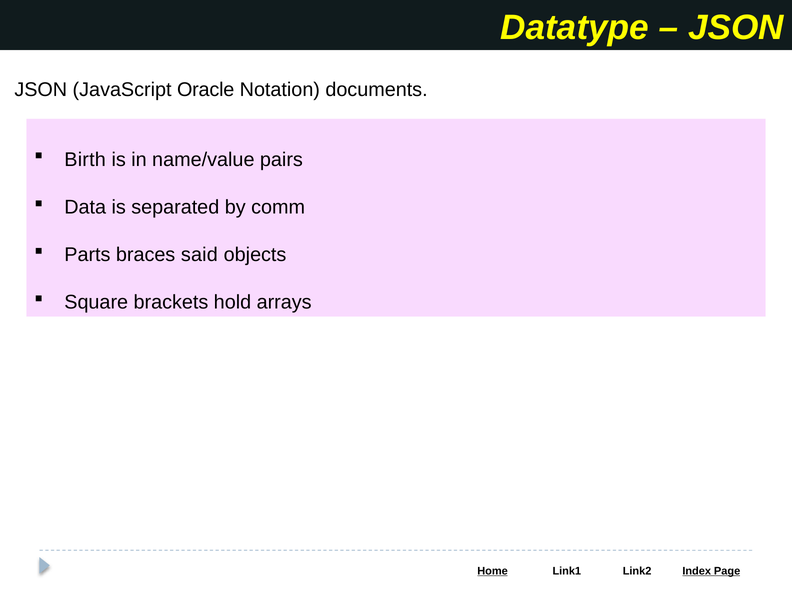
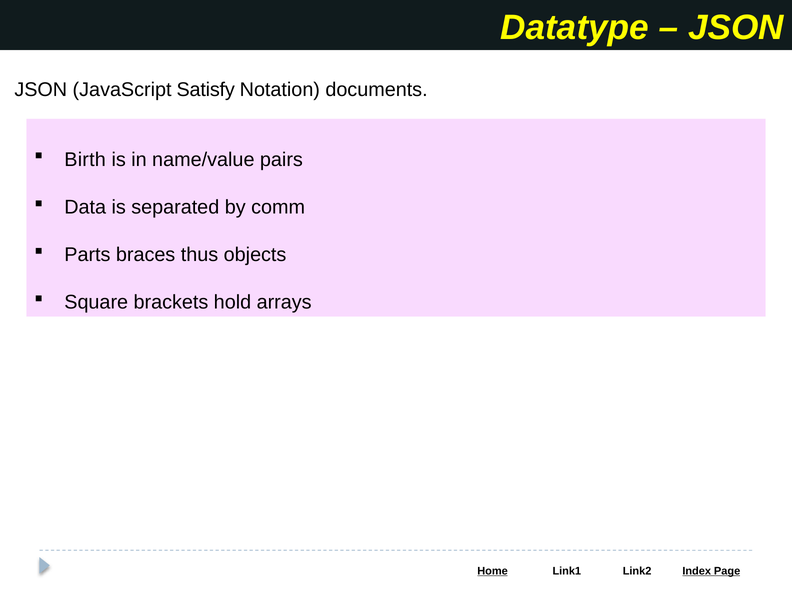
Oracle: Oracle -> Satisfy (206, 90)
said: said -> thus (199, 255)
